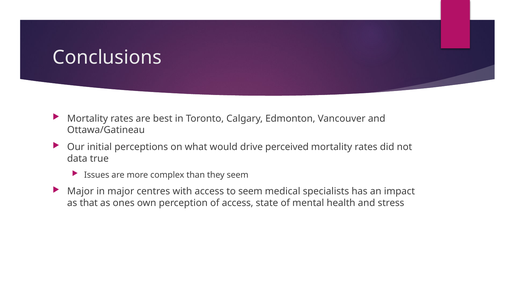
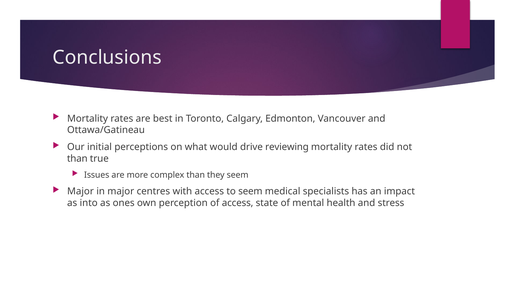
perceived: perceived -> reviewing (287, 147)
data: data -> than (77, 159)
that: that -> into (89, 203)
